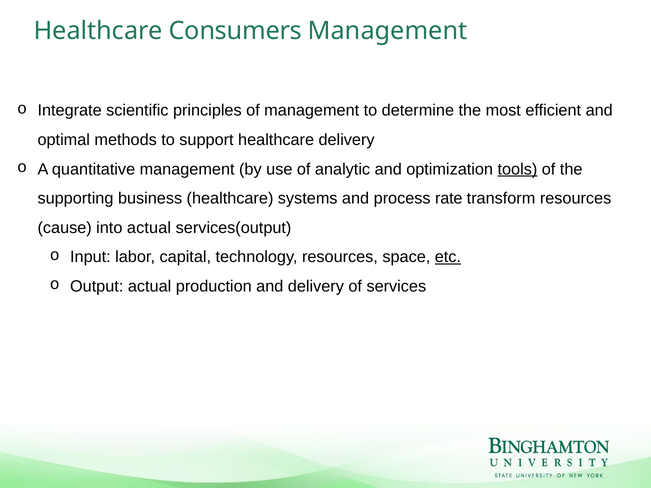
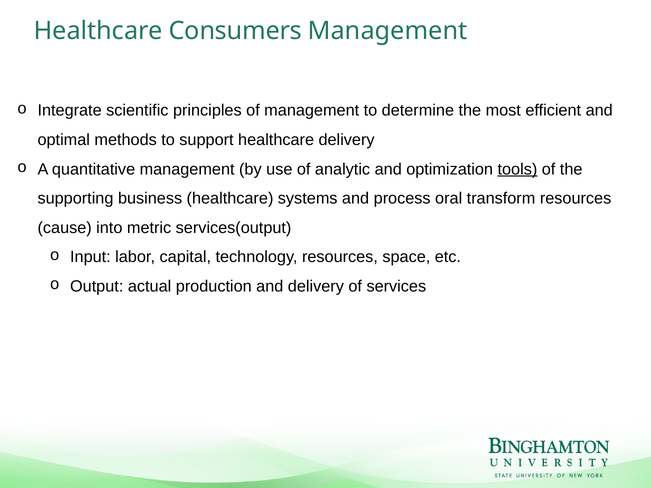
rate: rate -> oral (449, 199)
into actual: actual -> metric (149, 228)
etc underline: present -> none (448, 257)
